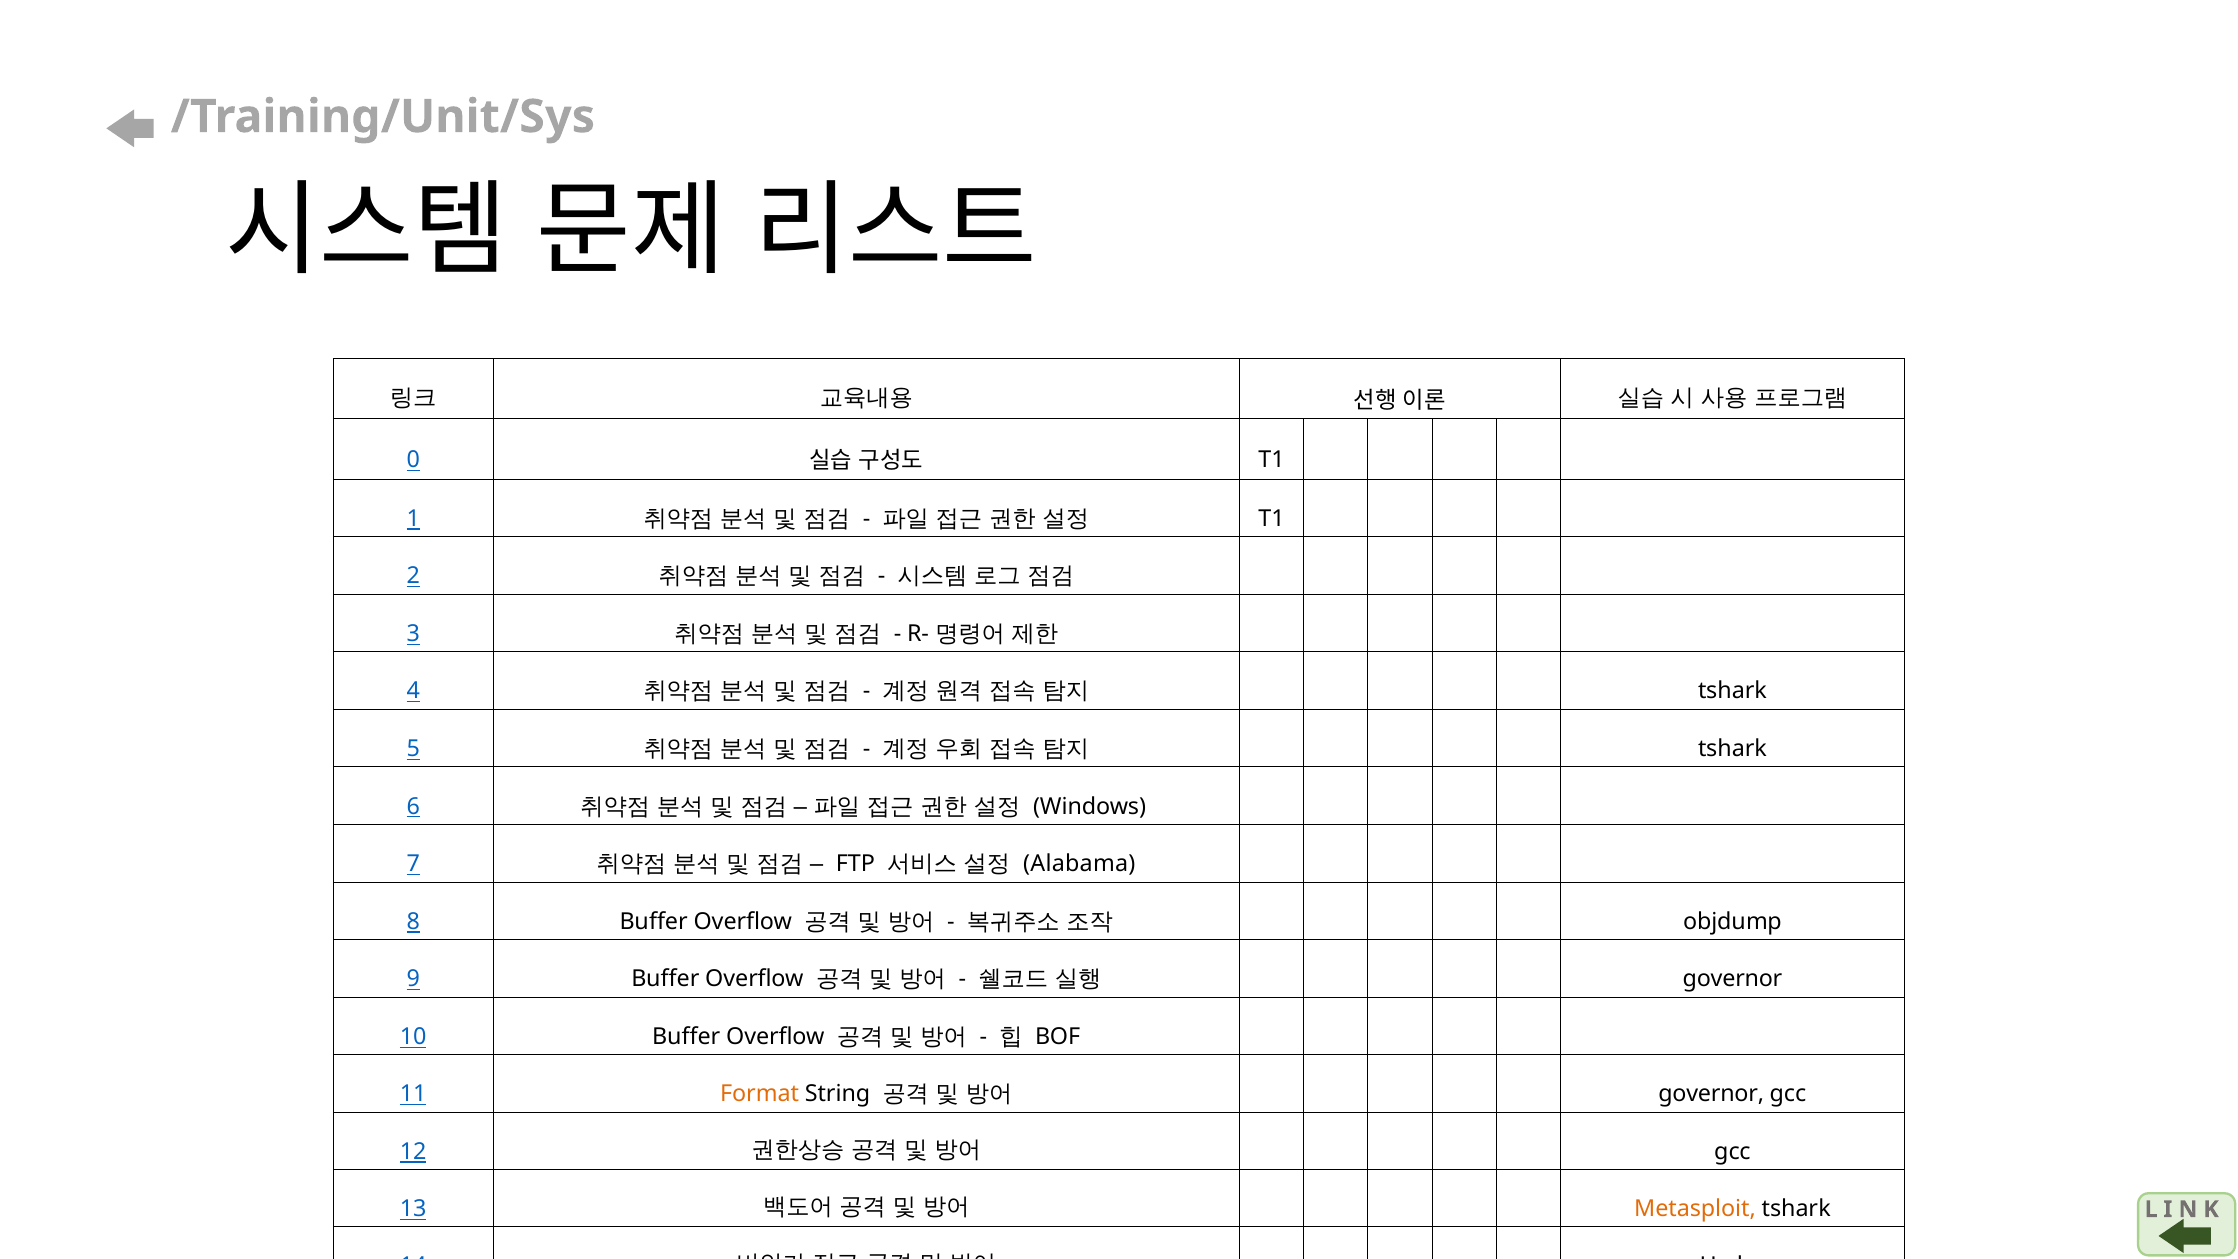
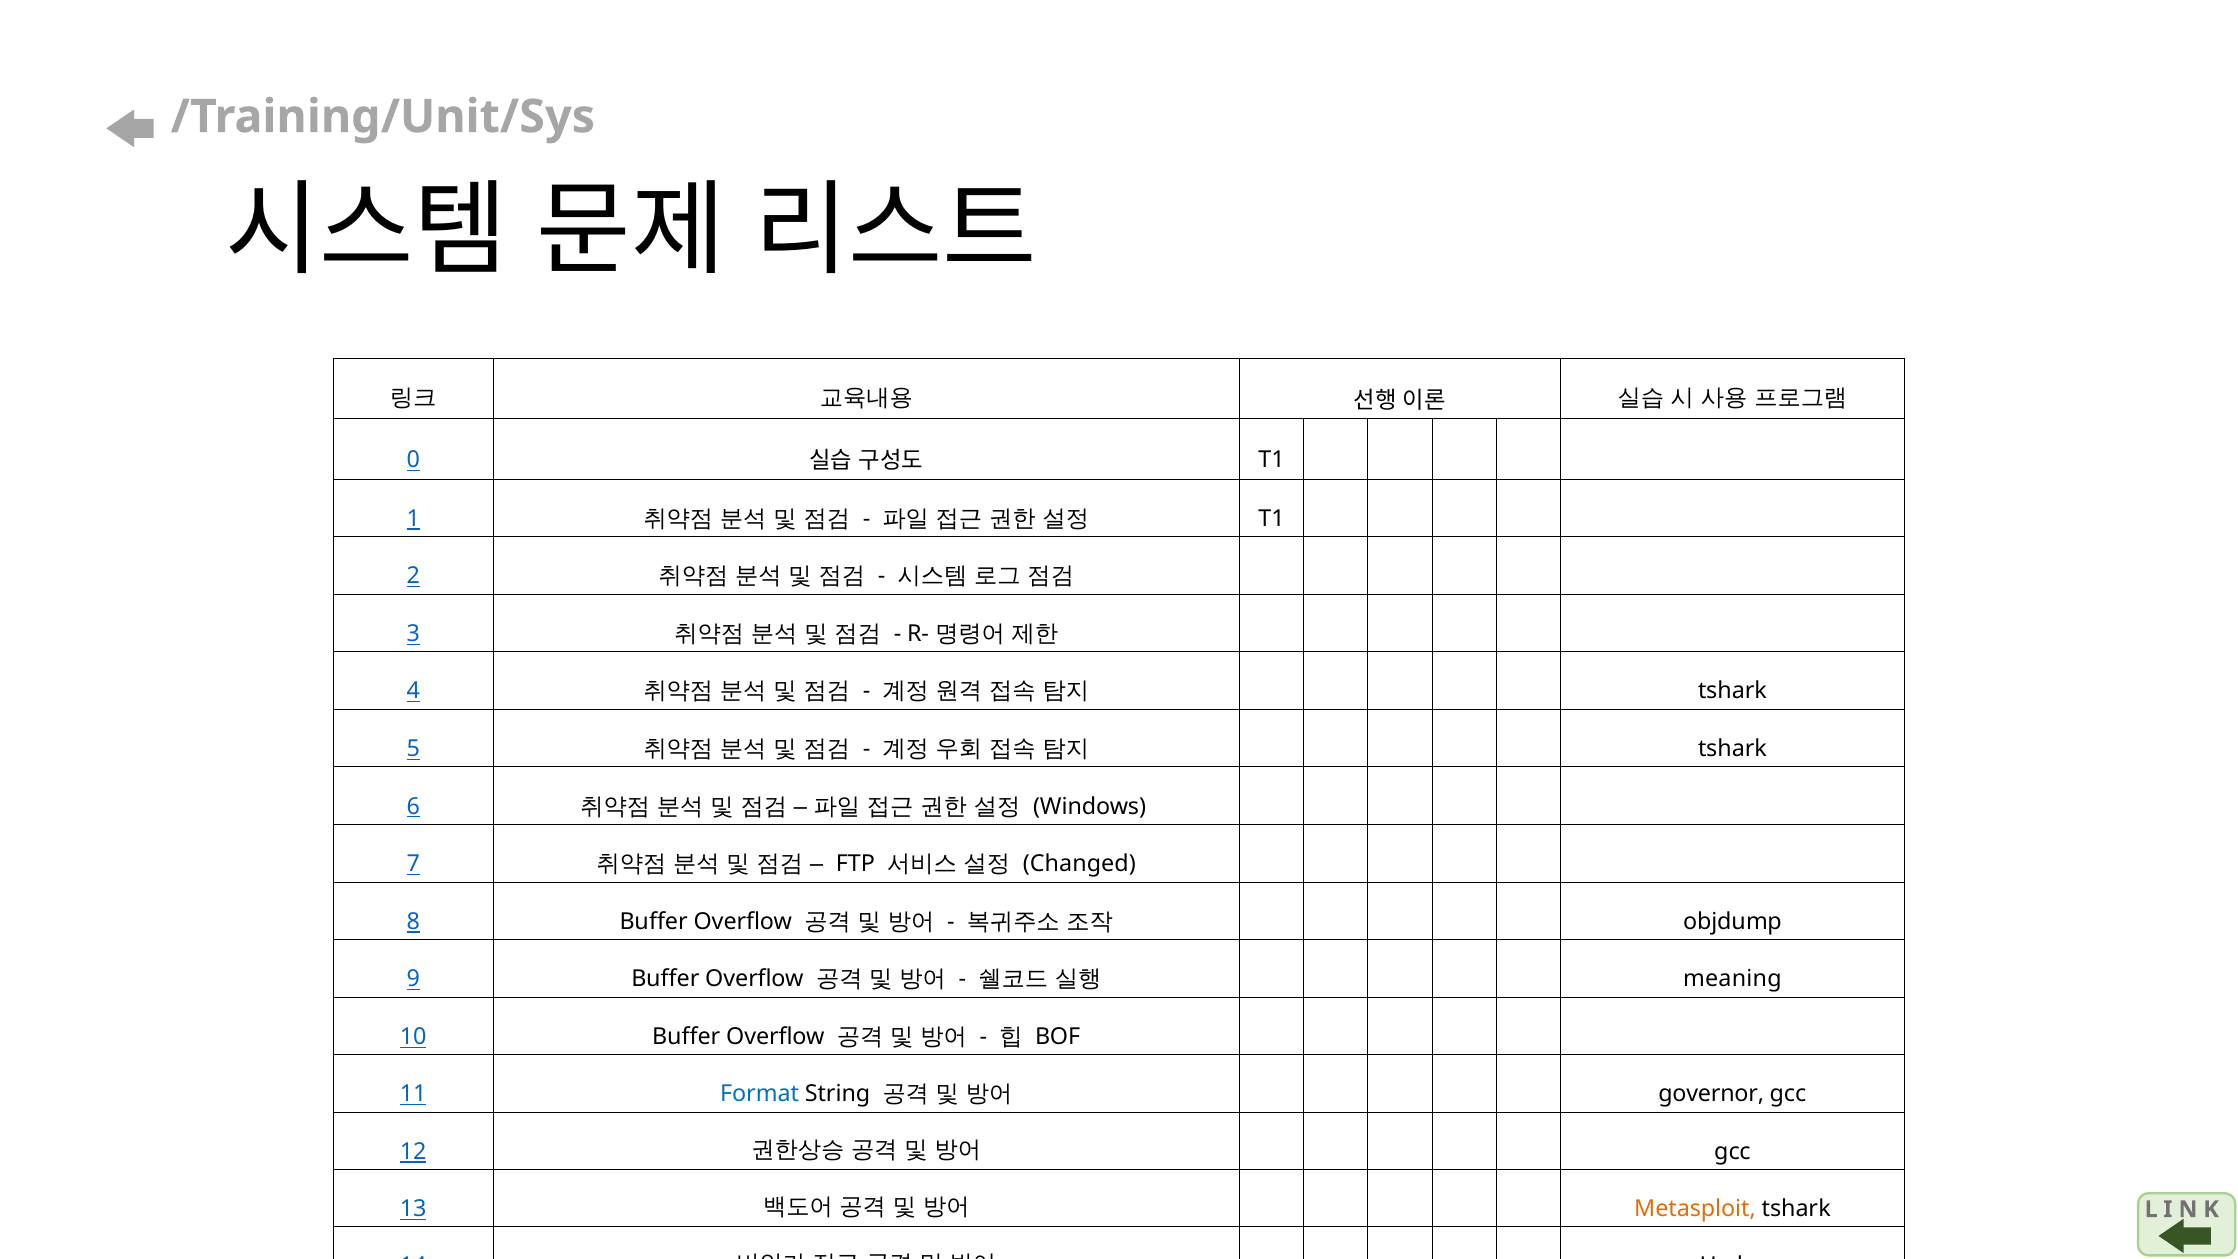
Alabama: Alabama -> Changed (1079, 864)
governor: governor -> meaning (1732, 979)
Format colour: orange -> blue (760, 1094)
